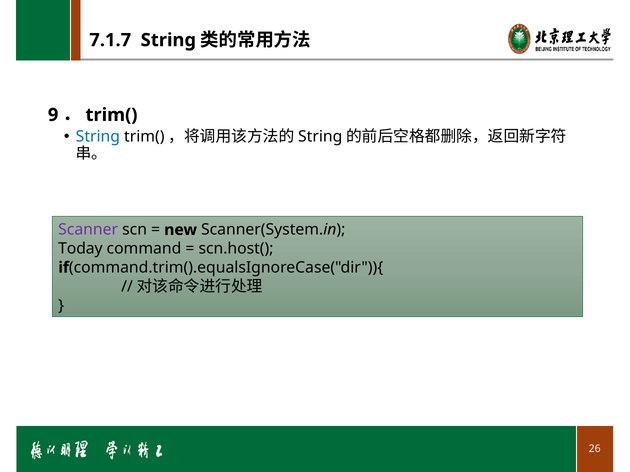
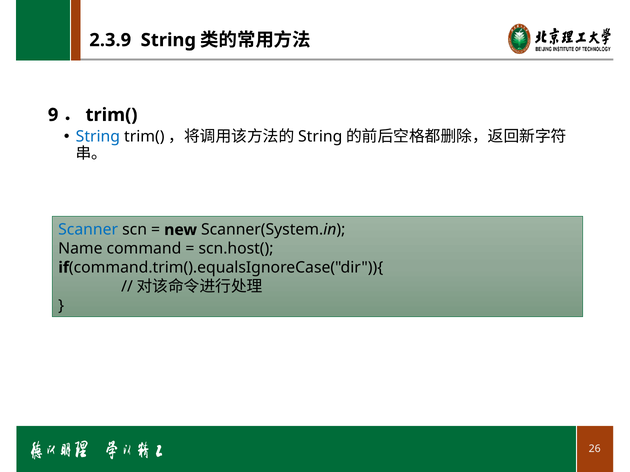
7.1.7: 7.1.7 -> 2.3.9 (110, 40)
Scanner colour: purple -> blue (88, 230)
Today: Today -> Name (80, 249)
